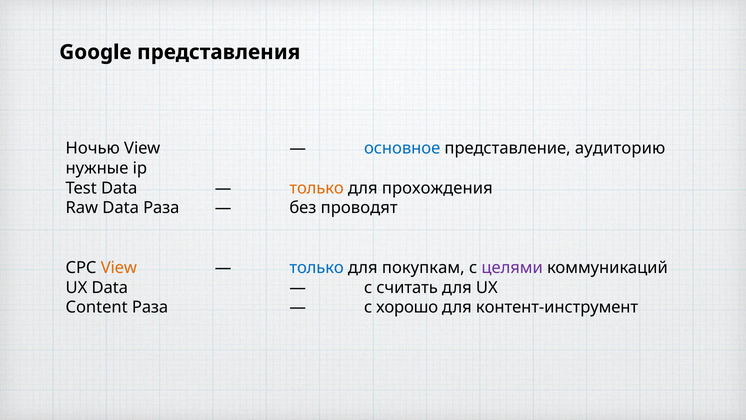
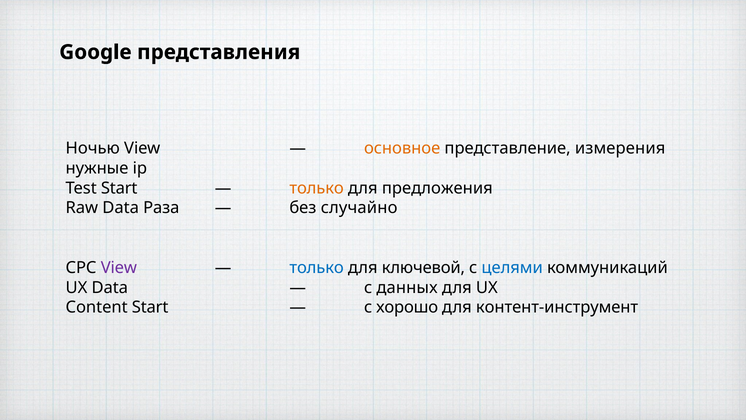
основное colour: blue -> orange (402, 148)
аудиторию: аудиторию -> измерения (620, 148)
Test Data: Data -> Start (119, 188)
прохождения: прохождения -> предложения (437, 188)
проводят: проводят -> случайно (359, 208)
View colour: orange -> purple (119, 267)
покупкам: покупкам -> ключевой (423, 267)
целями colour: purple -> blue (512, 267)
считать: считать -> данных (407, 287)
Content Раза: Раза -> Start (150, 307)
